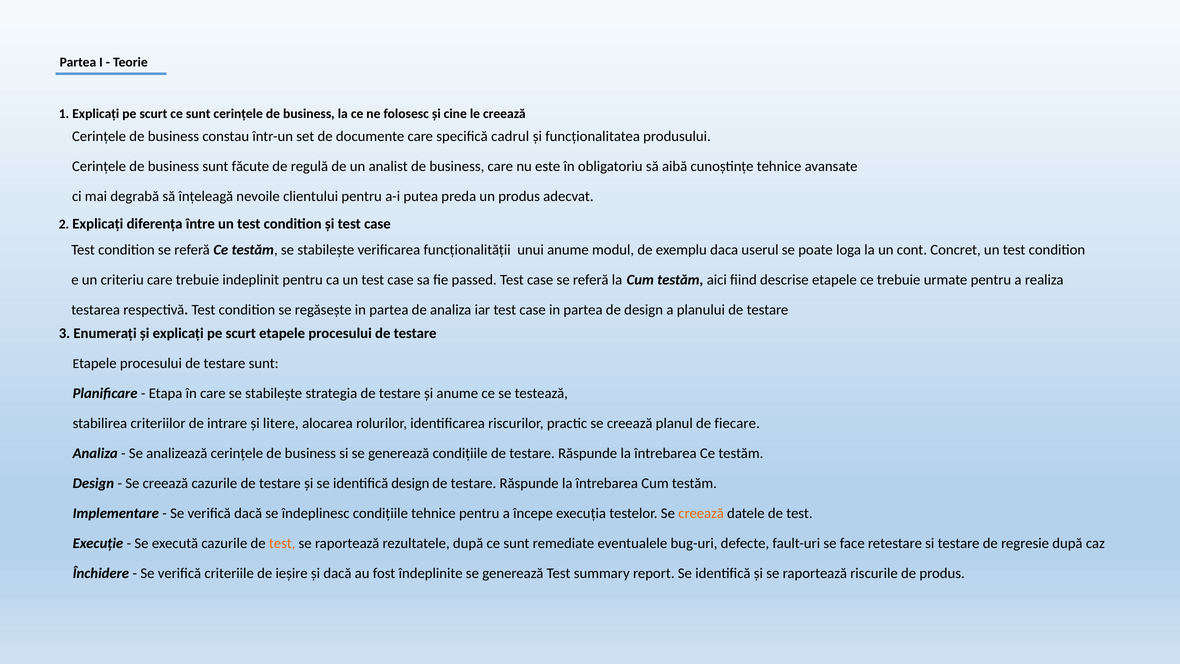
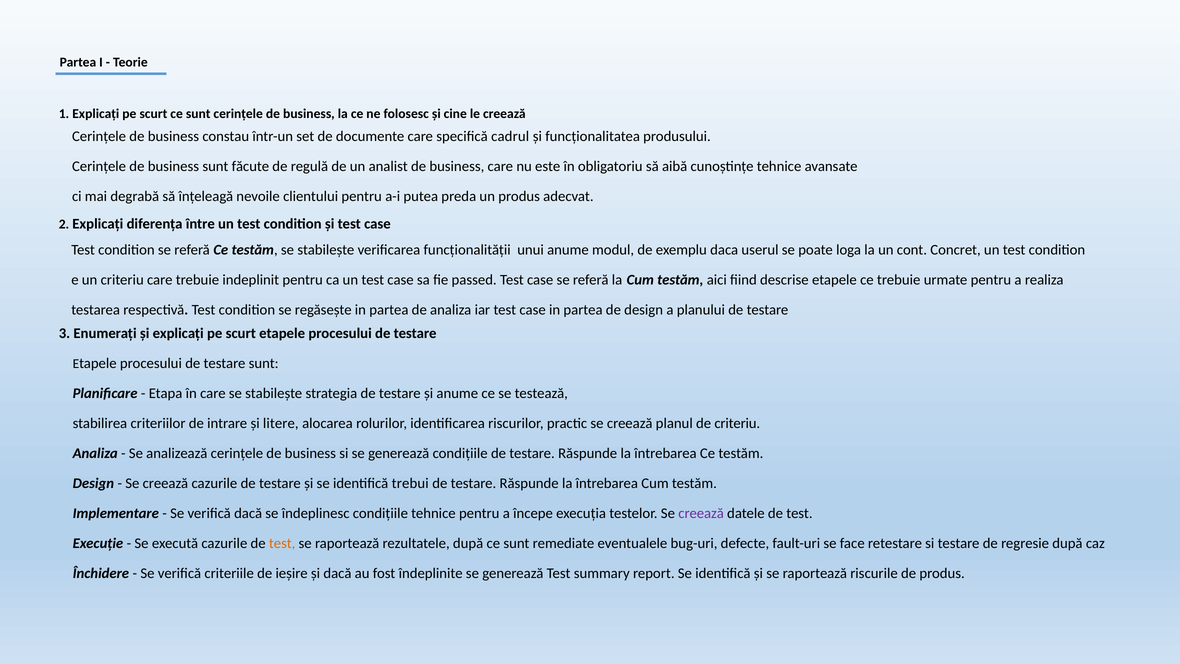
de fiecare: fiecare -> criteriu (737, 423)
identifică design: design -> trebui (410, 483)
creează colour: orange -> purple (701, 513)
